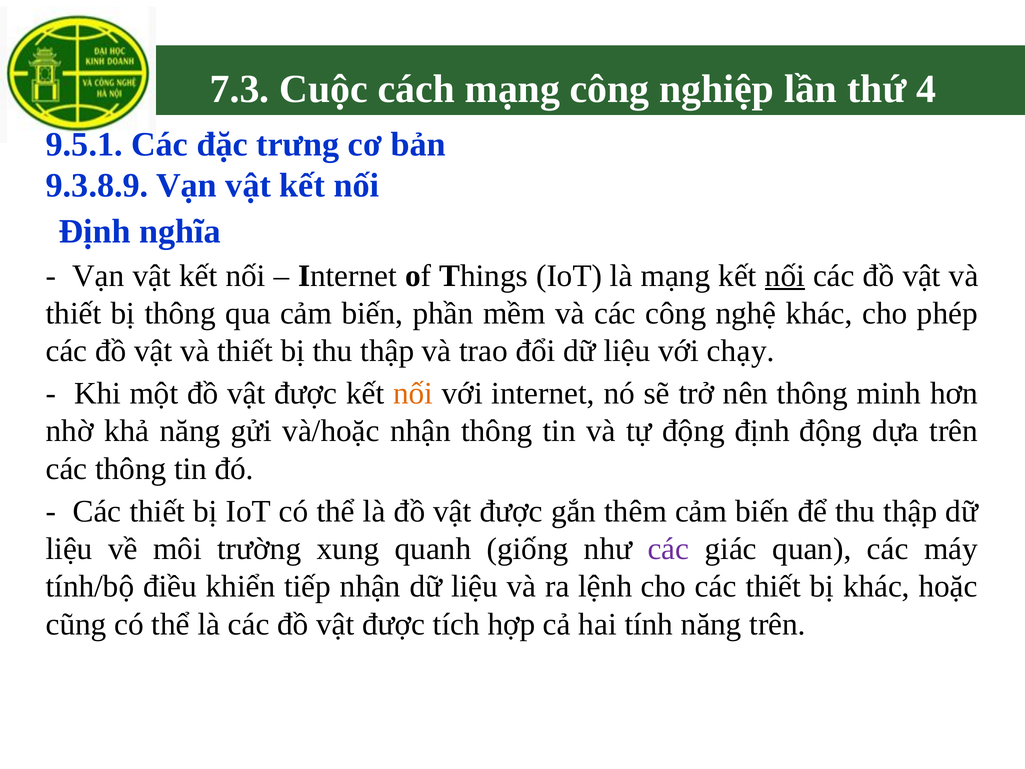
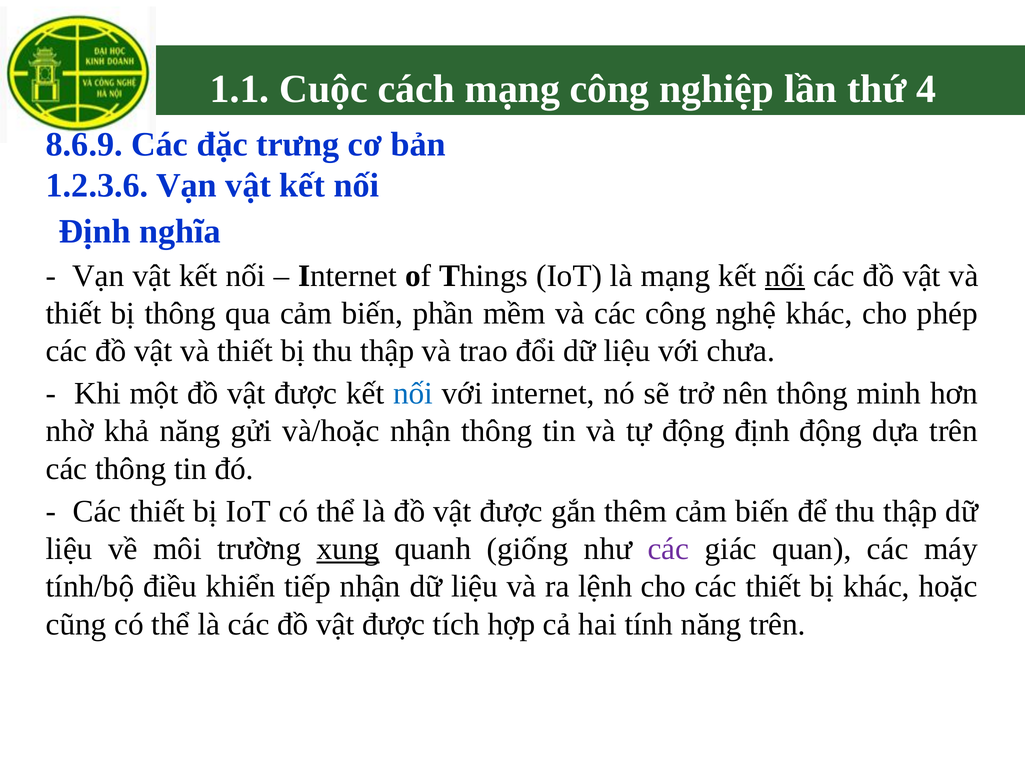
7.3: 7.3 -> 1.1 (240, 89)
9.5.1: 9.5.1 -> 8.6.9 (84, 144)
9.3.8.9: 9.3.8.9 -> 1.2.3.6 (97, 185)
chạy: chạy -> chưa (741, 351)
nối colour: orange -> blue (413, 393)
xung underline: none -> present (348, 549)
